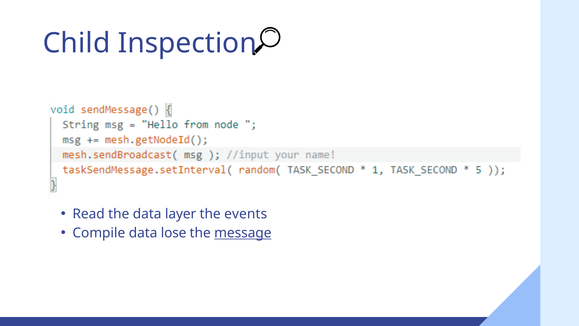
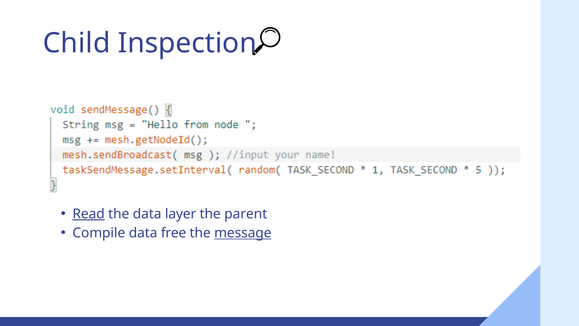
Read underline: none -> present (89, 214)
events: events -> parent (246, 214)
lose: lose -> free (174, 233)
